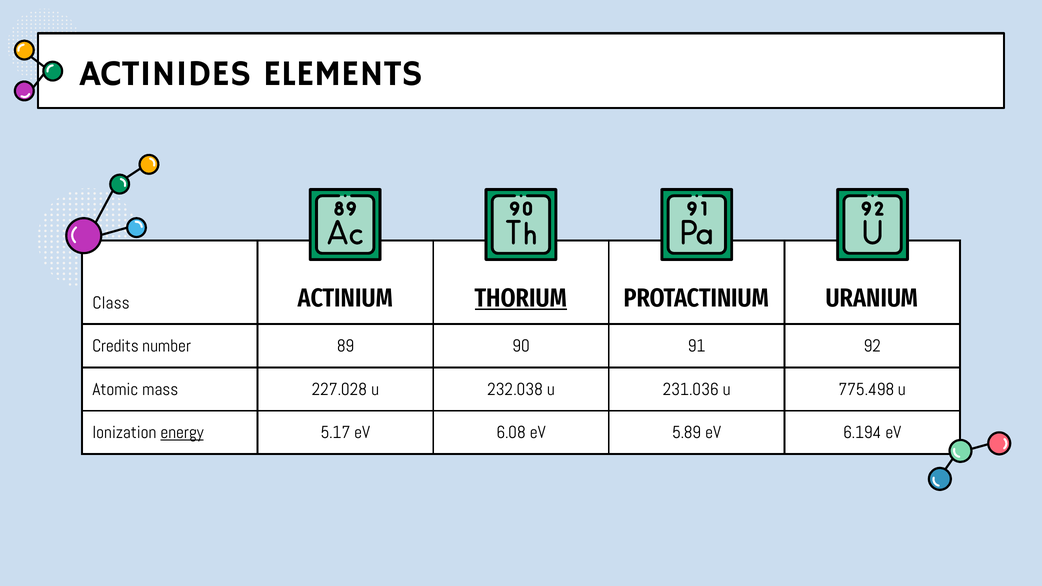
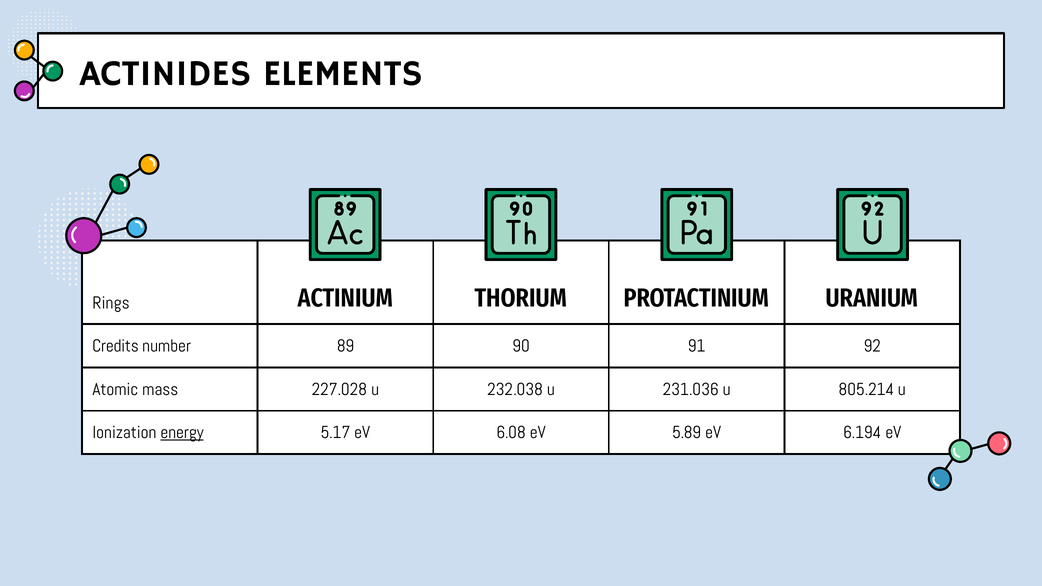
Class: Class -> Rings (111, 303)
THORIUM underline: present -> none (521, 298)
775.498: 775.498 -> 805.214 (866, 389)
